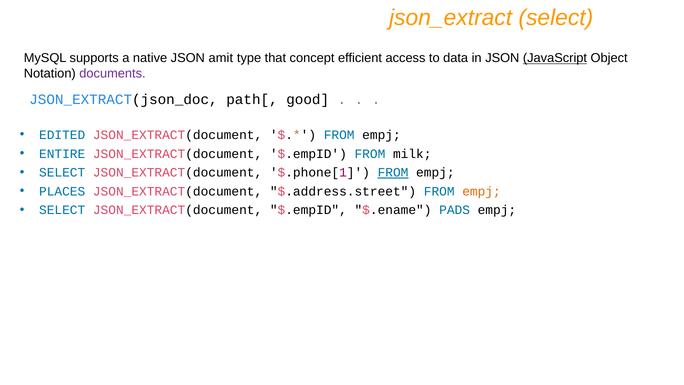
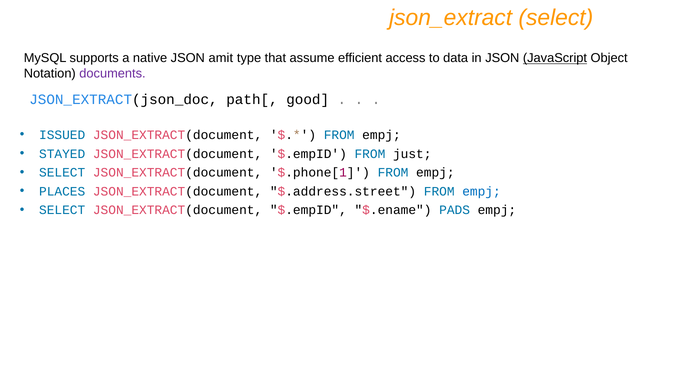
concept: concept -> assume (312, 58)
EDITED: EDITED -> ISSUED (62, 135)
ENTIRE: ENTIRE -> STAYED (62, 154)
milk: milk -> just (412, 154)
FROM underline: present -> none (393, 172)
empj colour: orange -> blue (482, 191)
